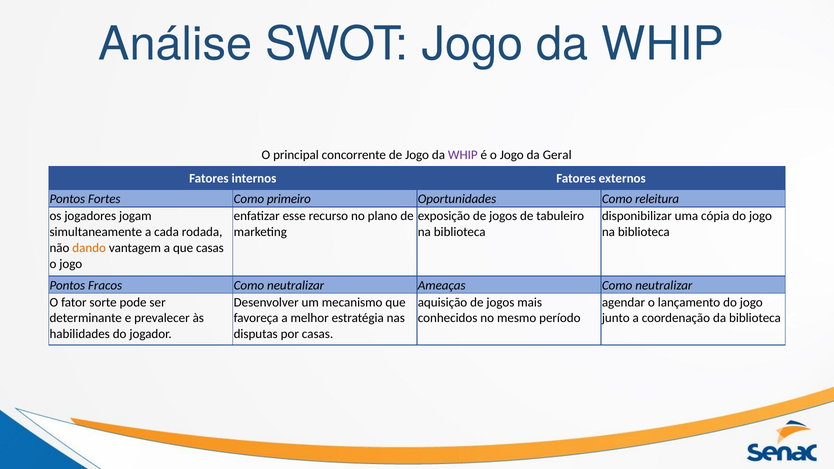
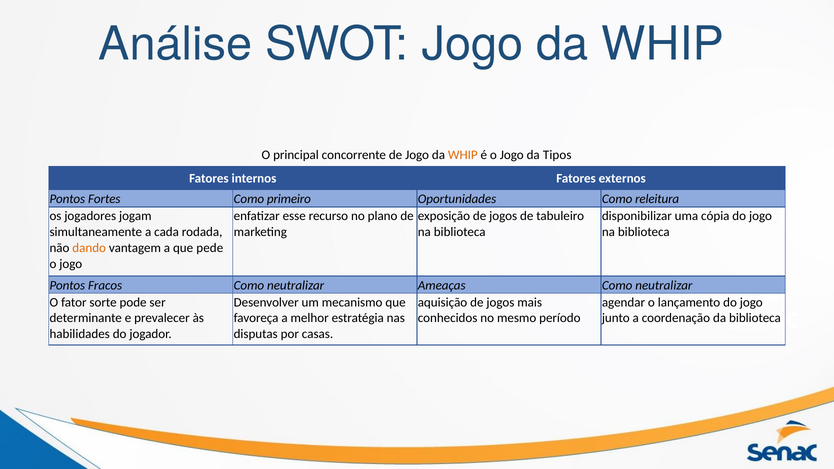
WHIP colour: purple -> orange (463, 155)
Geral: Geral -> Tipos (557, 155)
que casas: casas -> pede (210, 248)
